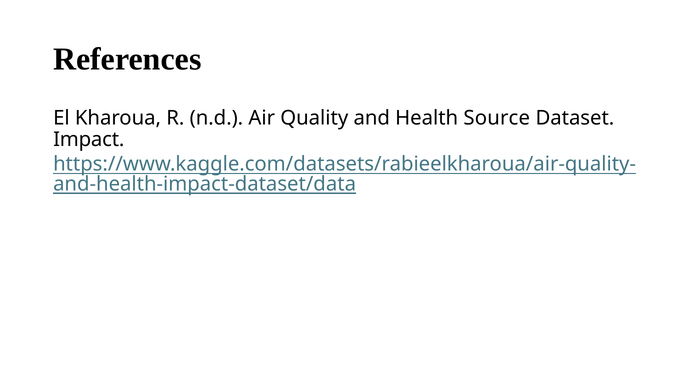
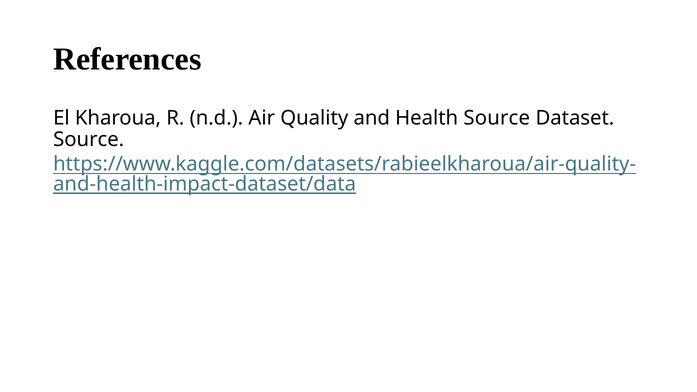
Impact: Impact -> Source (89, 140)
